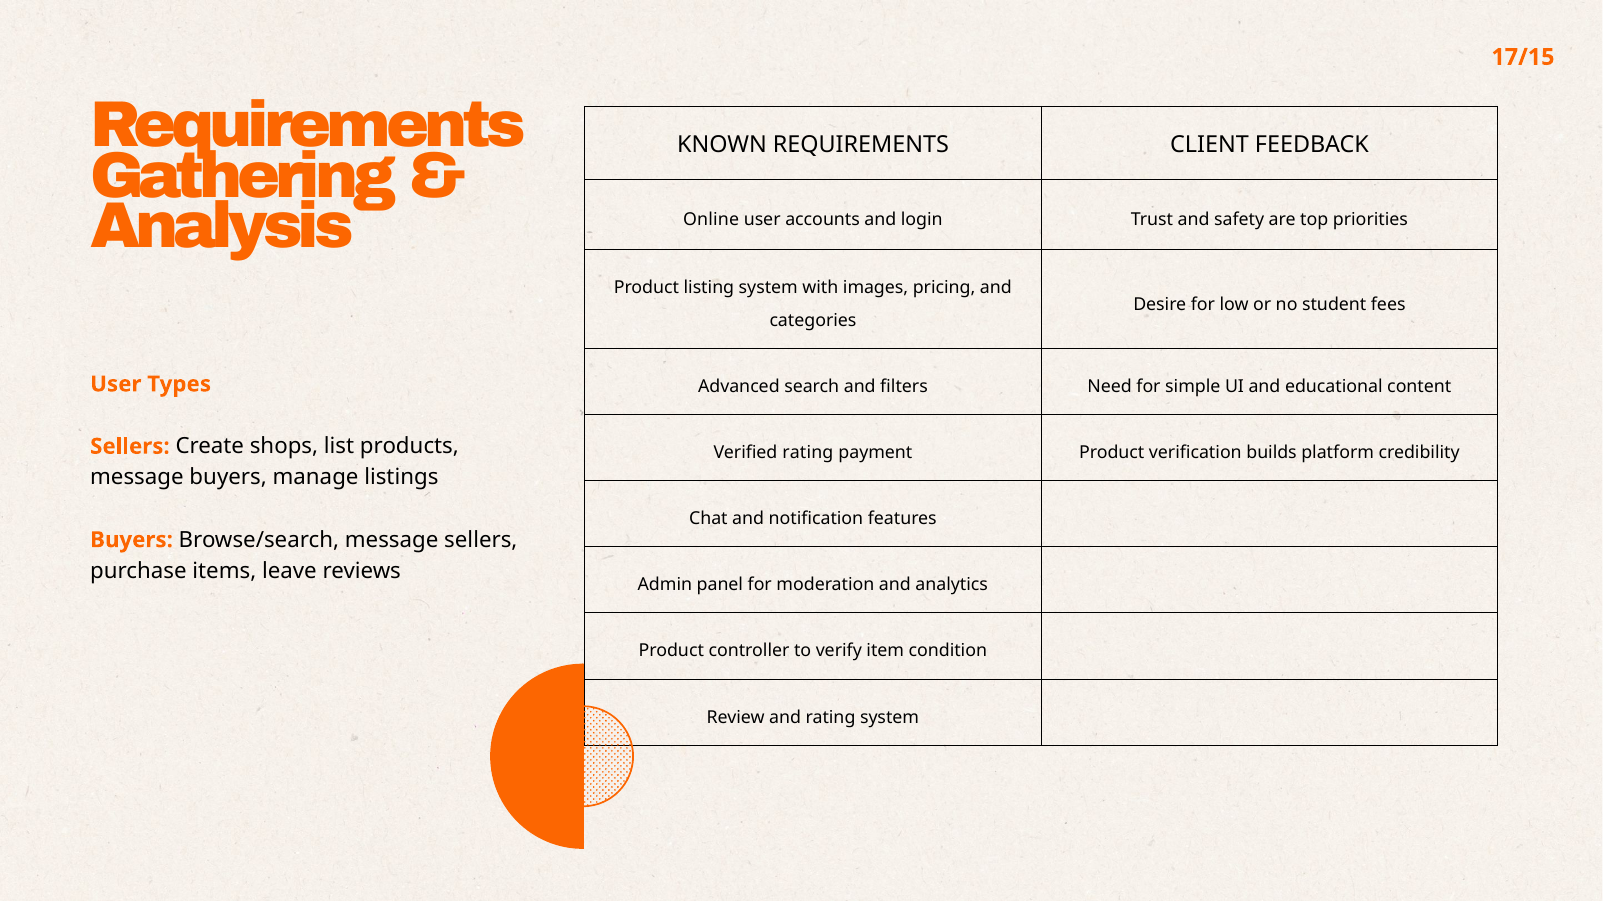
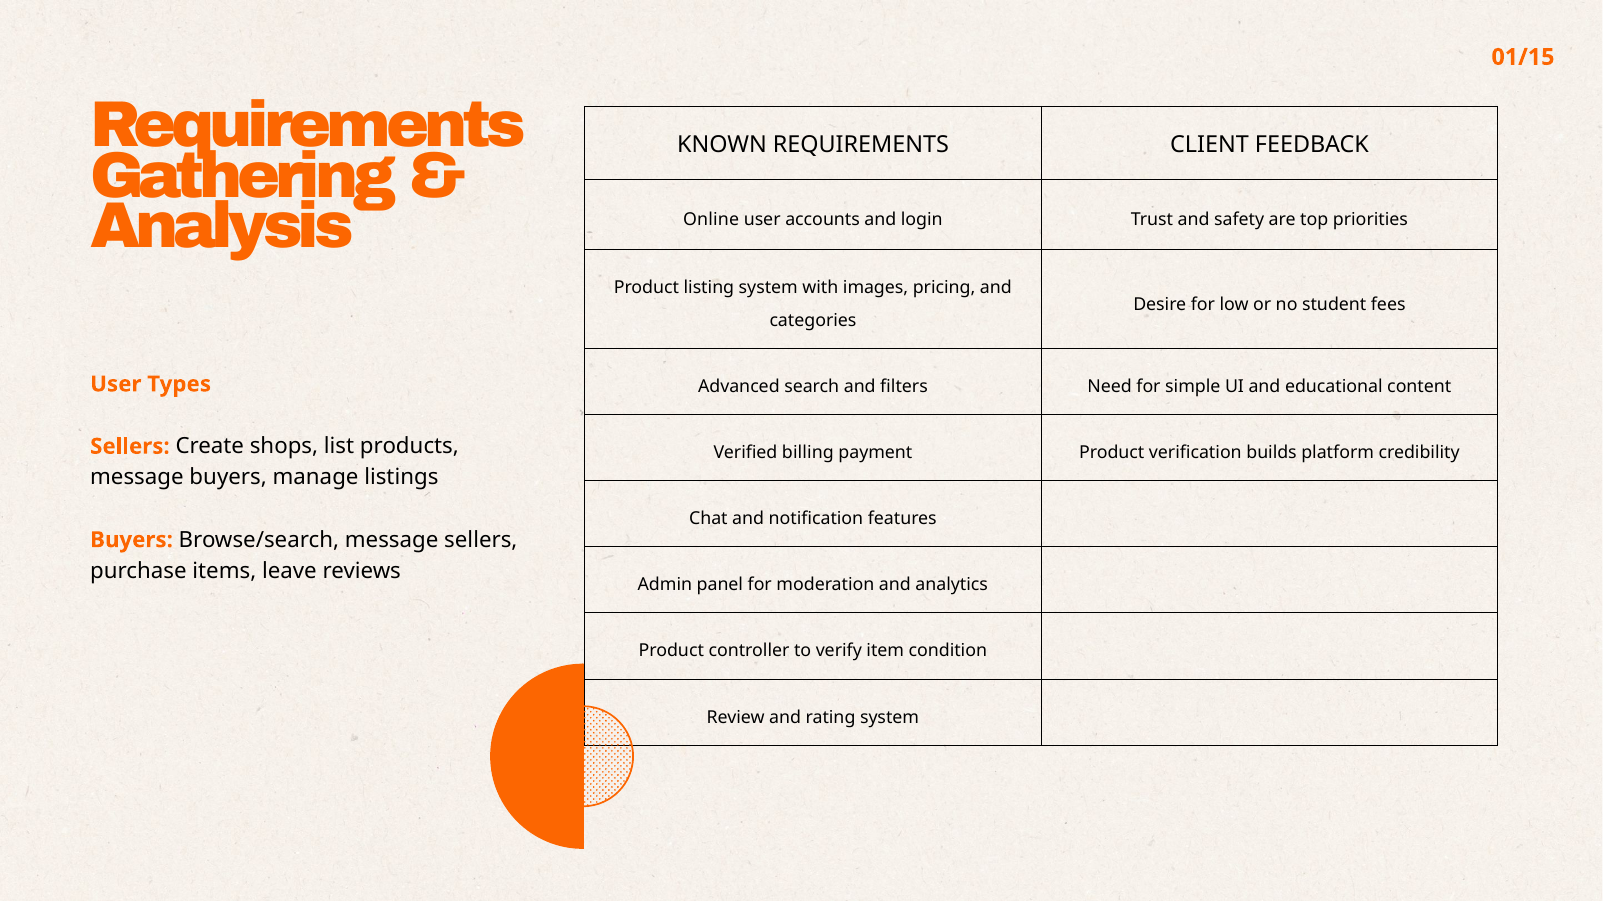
17/15: 17/15 -> 01/15 (1523, 57)
Verified rating: rating -> billing (808, 453)
